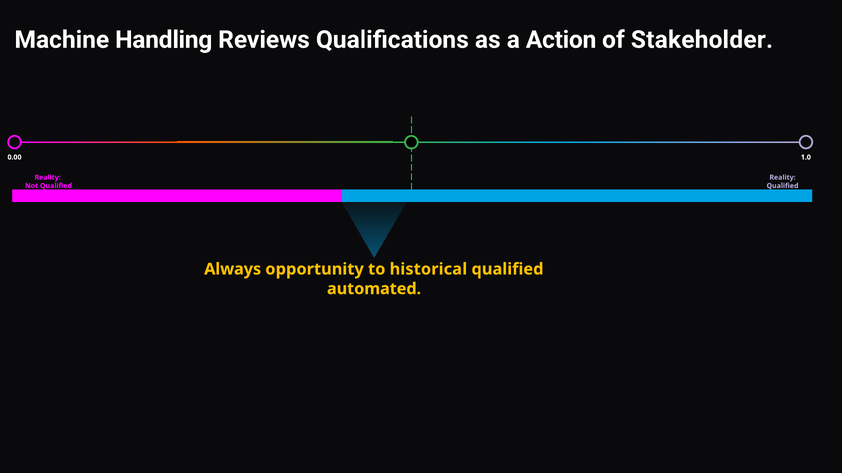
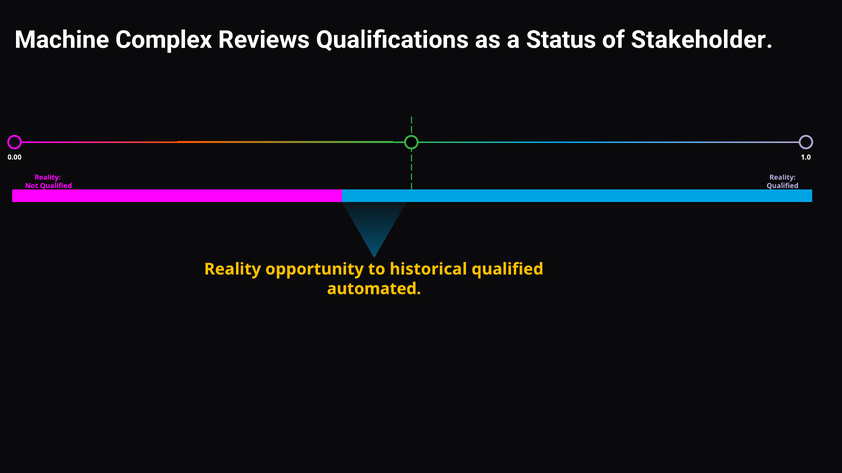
Handling: Handling -> Complex (164, 40)
Action: Action -> Status (561, 40)
Always: Always -> Reality (233, 270)
